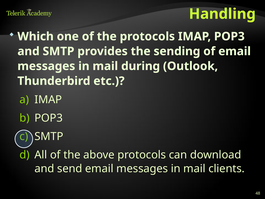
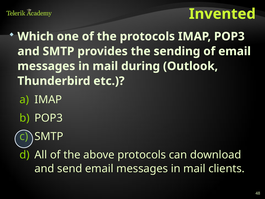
Handling: Handling -> Invented (222, 14)
